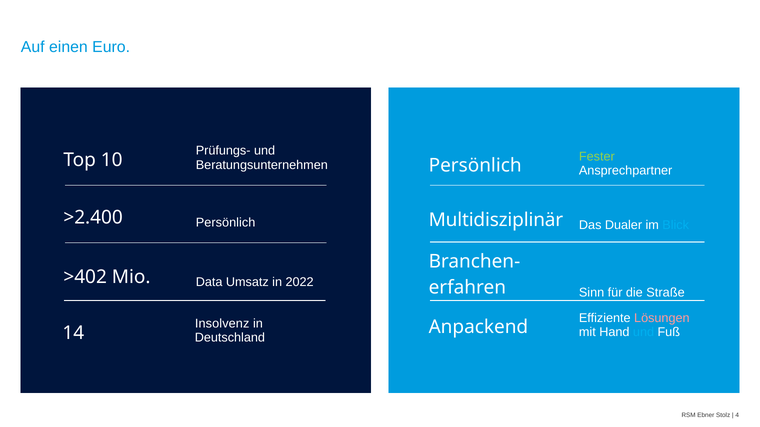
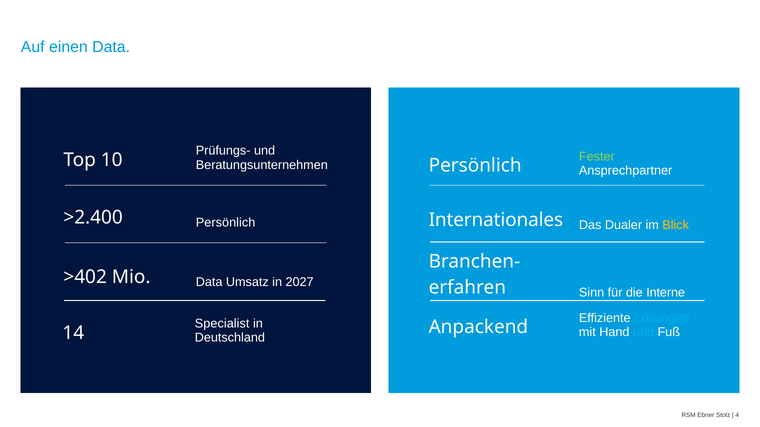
einen Euro: Euro -> Data (111, 47)
Multidisziplinär: Multidisziplinär -> Internationales (496, 220)
Blick colour: light blue -> yellow (676, 225)
2022: 2022 -> 2027 (300, 282)
Straße: Straße -> Interne (666, 293)
Lösungen colour: pink -> light blue (662, 318)
Insolvenz: Insolvenz -> Specialist (222, 324)
